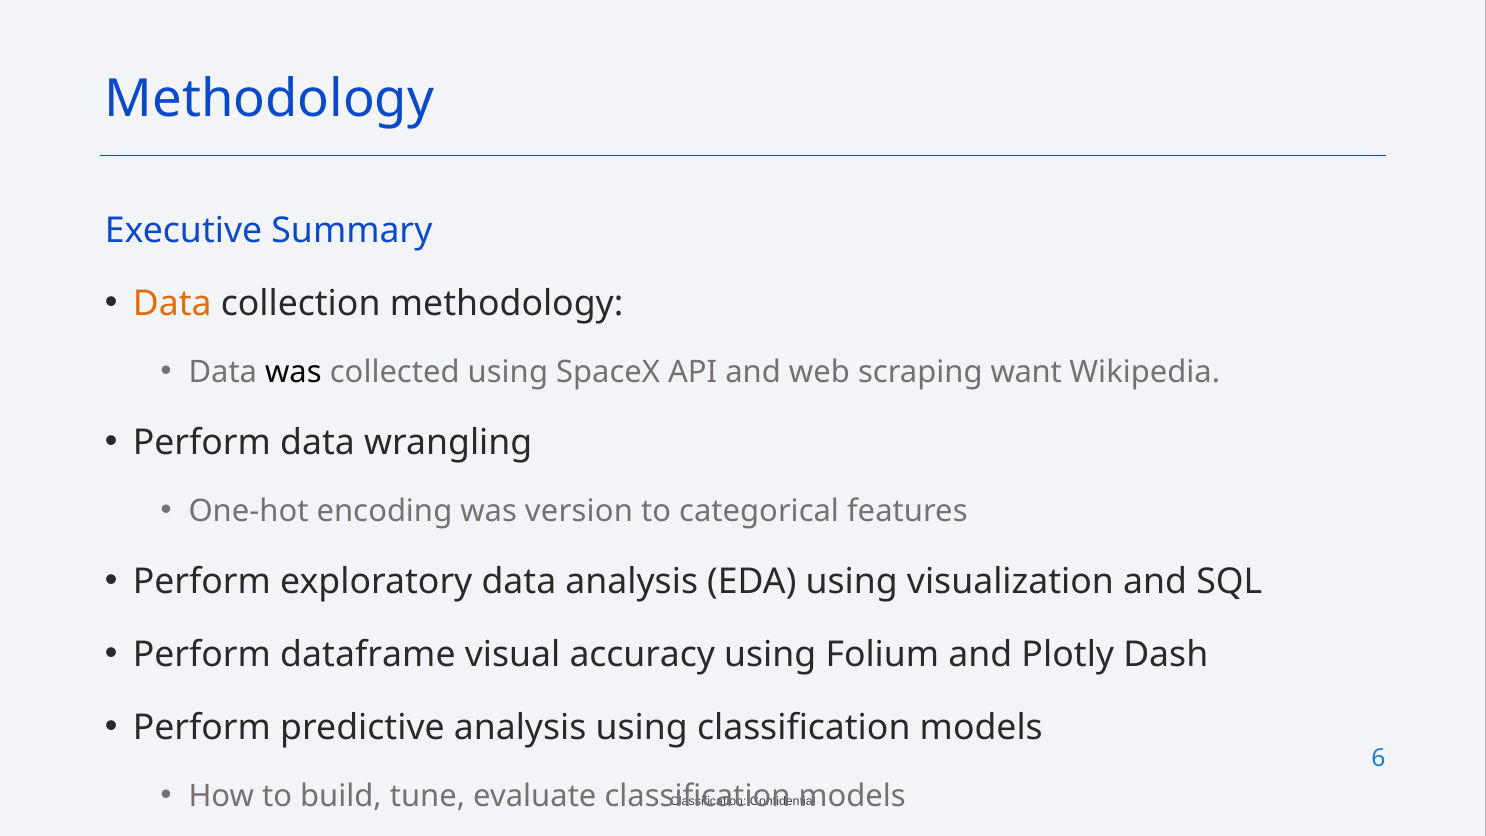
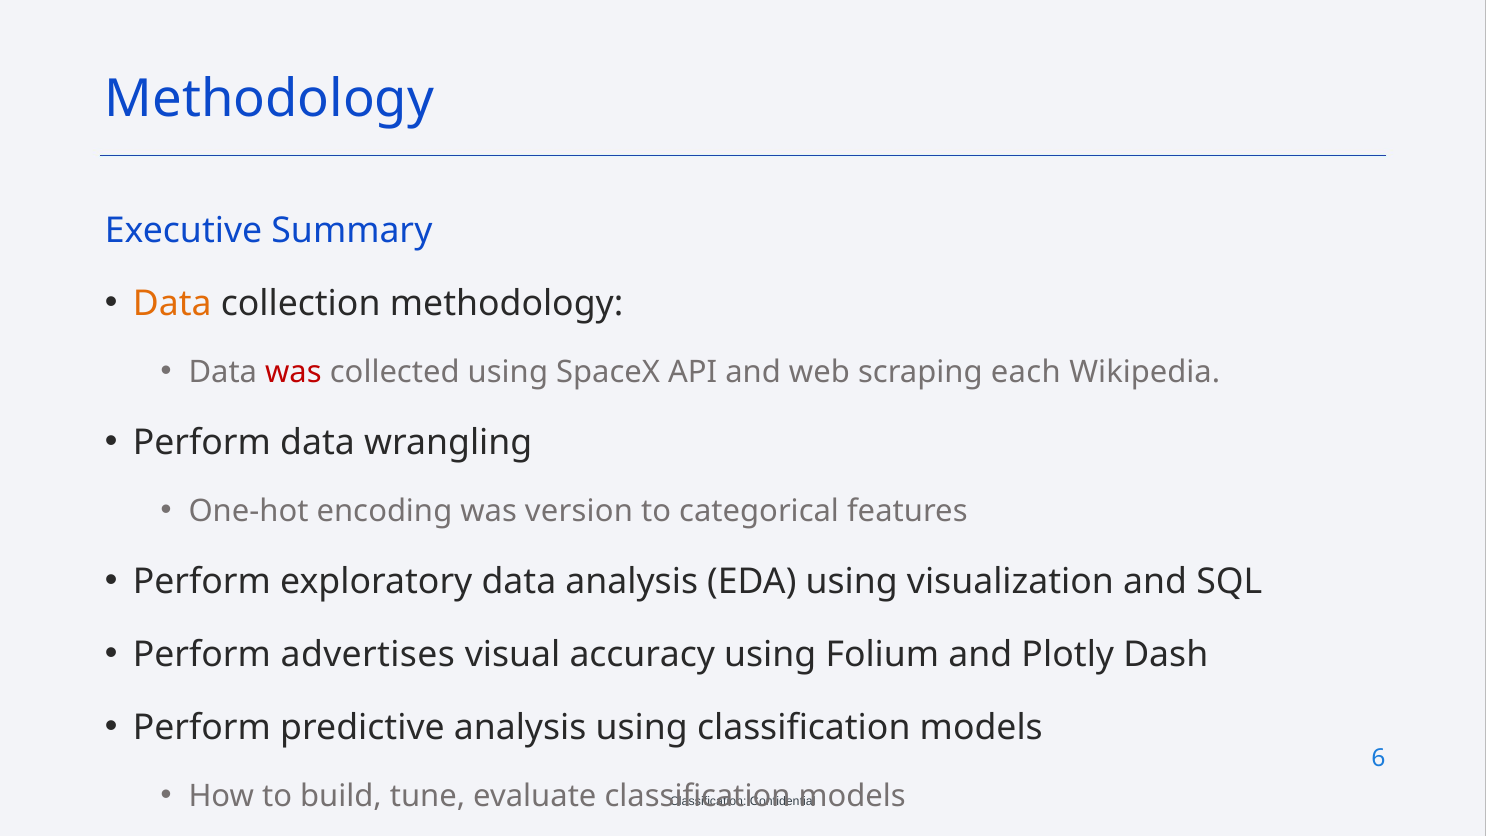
was colour: black -> red (293, 372)
want: want -> each (1026, 372)
dataframe: dataframe -> advertises (368, 655)
